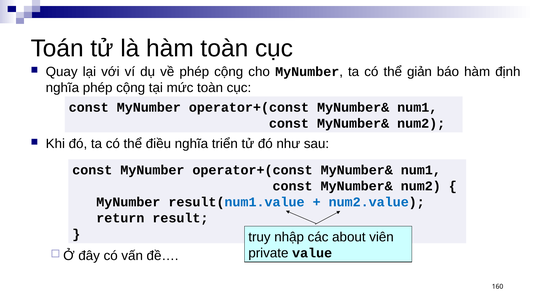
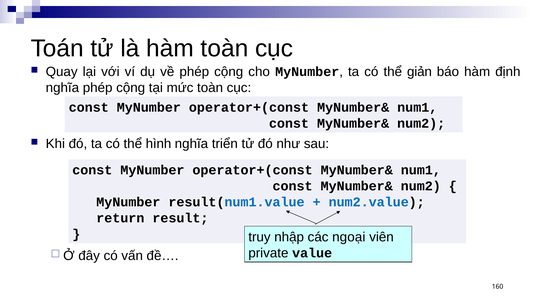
điều: điều -> hình (158, 144)
about: about -> ngoại (349, 237)
